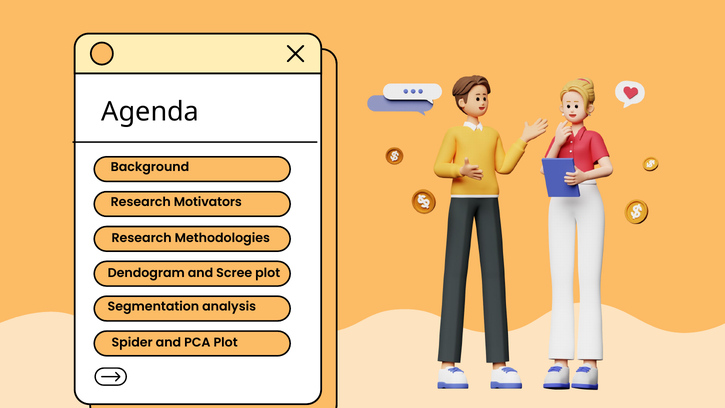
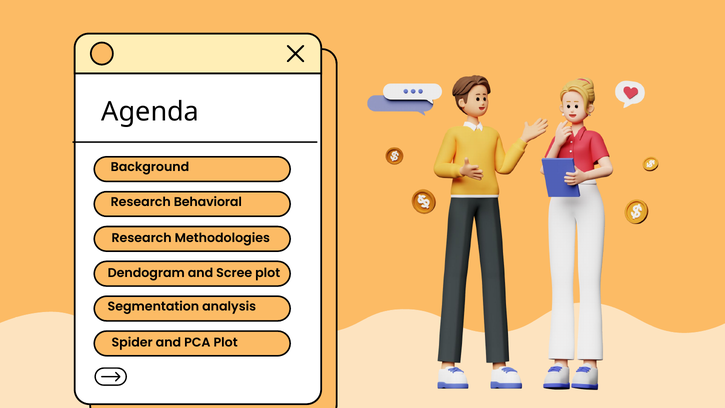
Motivators: Motivators -> Behavioral (208, 202)
